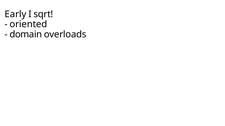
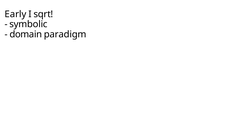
oriented: oriented -> symbolic (28, 24)
overloads: overloads -> paradigm (65, 34)
